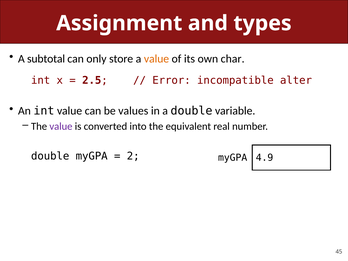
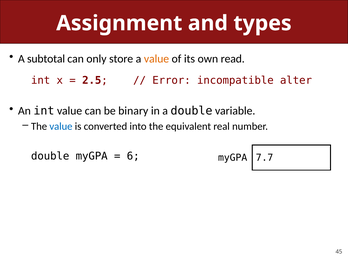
char: char -> read (233, 59)
values: values -> binary (133, 111)
value colour: purple -> blue (61, 126)
2: 2 -> 6 (133, 156)
4.9: 4.9 -> 7.7 (265, 158)
